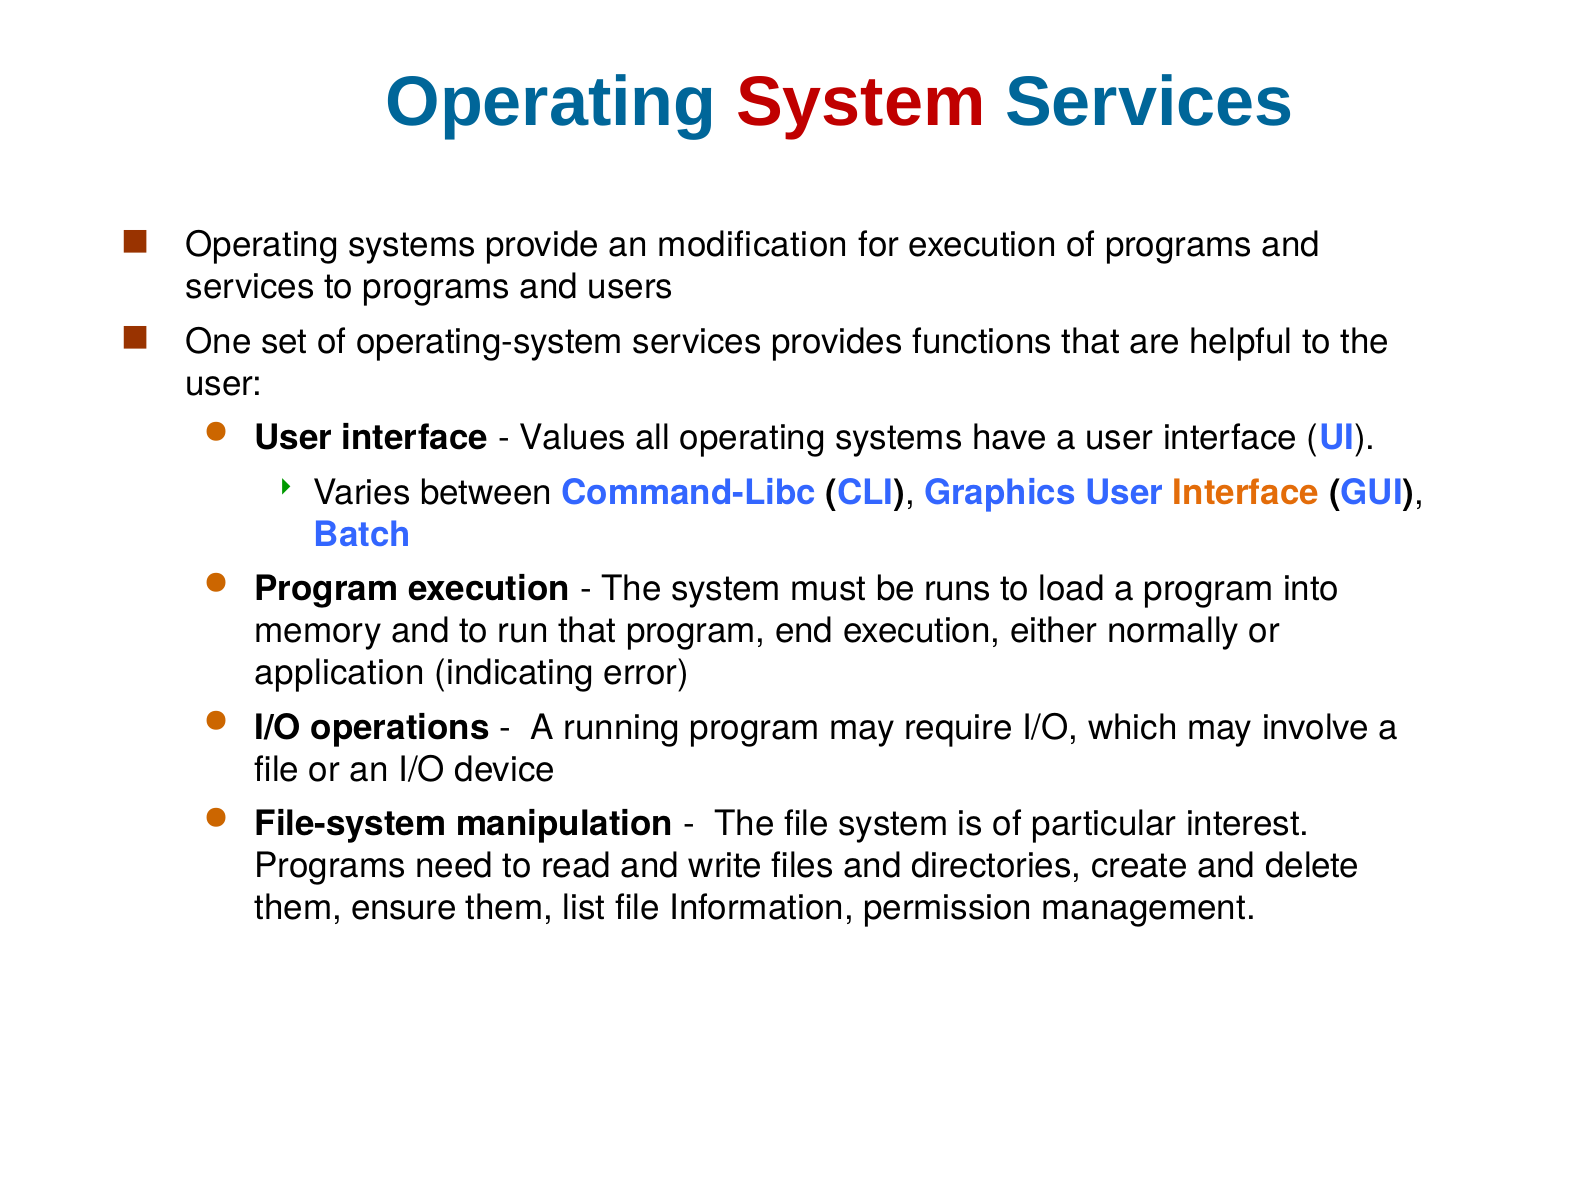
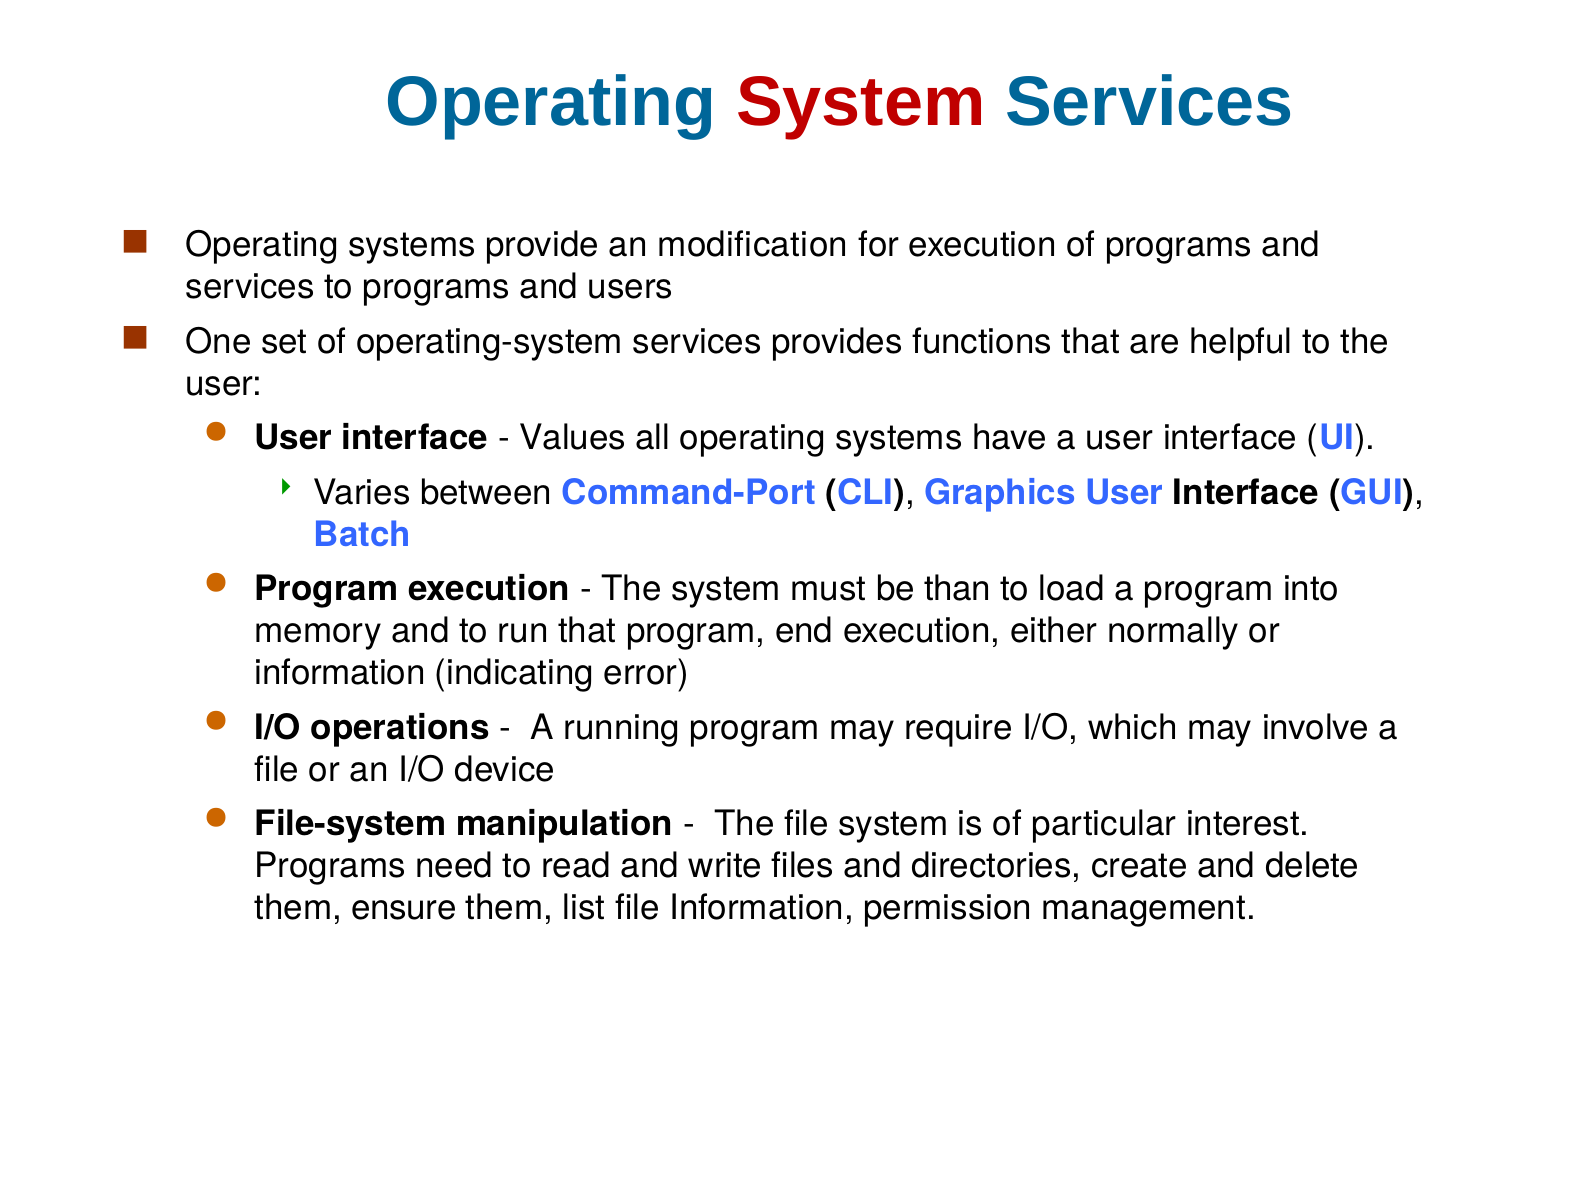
Command-Libc: Command-Libc -> Command-Port (689, 492)
Interface colour: orange -> black (1246, 492)
runs: runs -> than (958, 589)
application: application -> information (340, 673)
